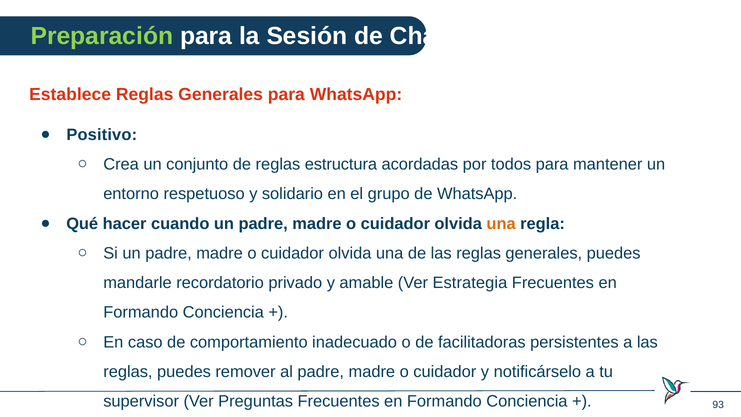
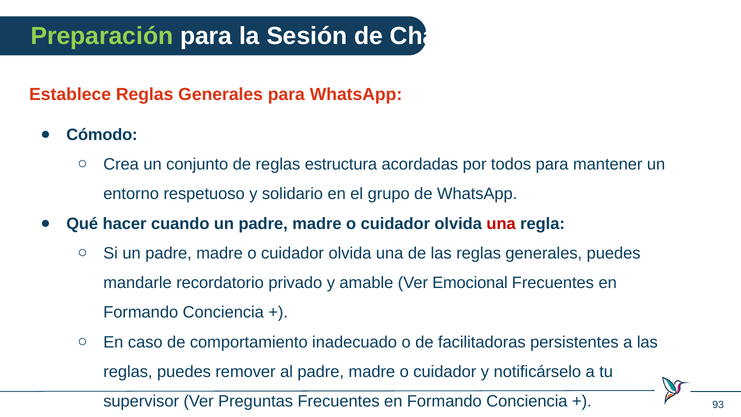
Positivo: Positivo -> Cómodo (102, 135)
una colour: orange -> red (501, 223)
Estrategia: Estrategia -> Emocional (470, 283)
